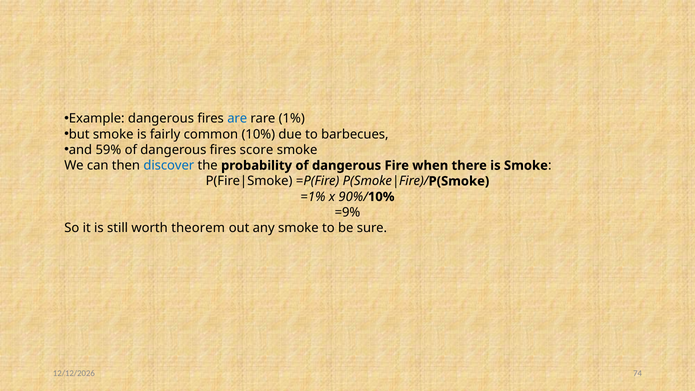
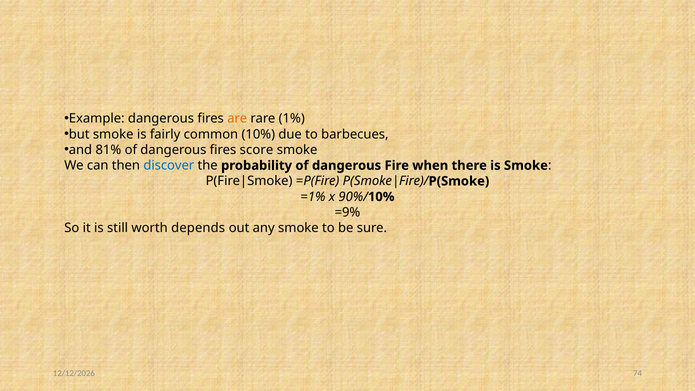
are colour: blue -> orange (237, 119)
59%: 59% -> 81% (108, 150)
theorem: theorem -> depends (198, 228)
